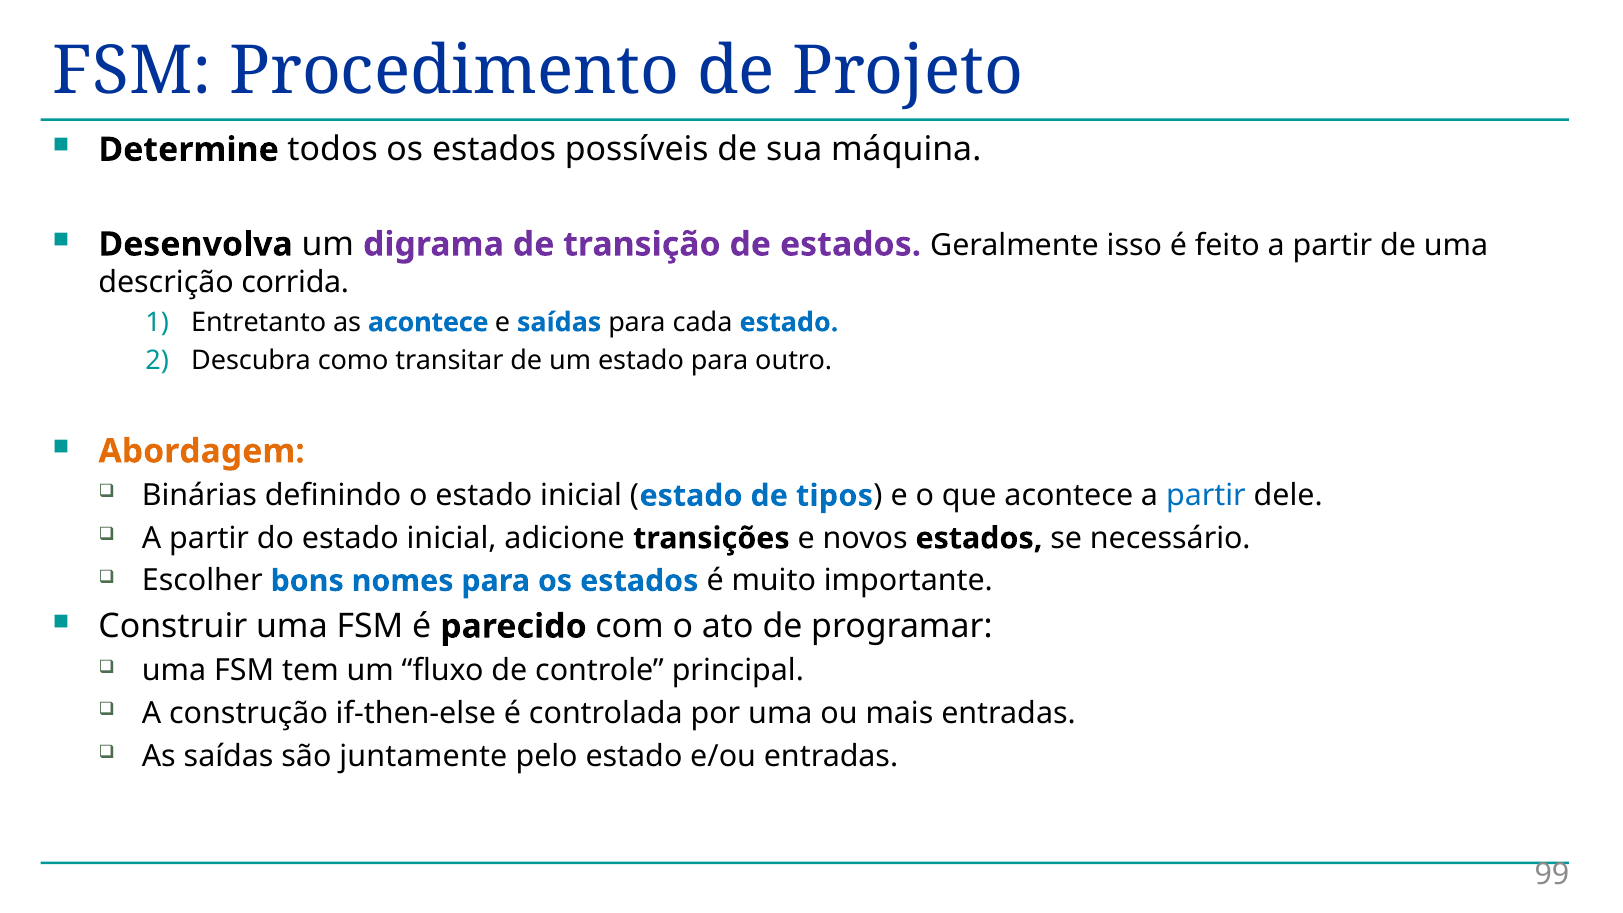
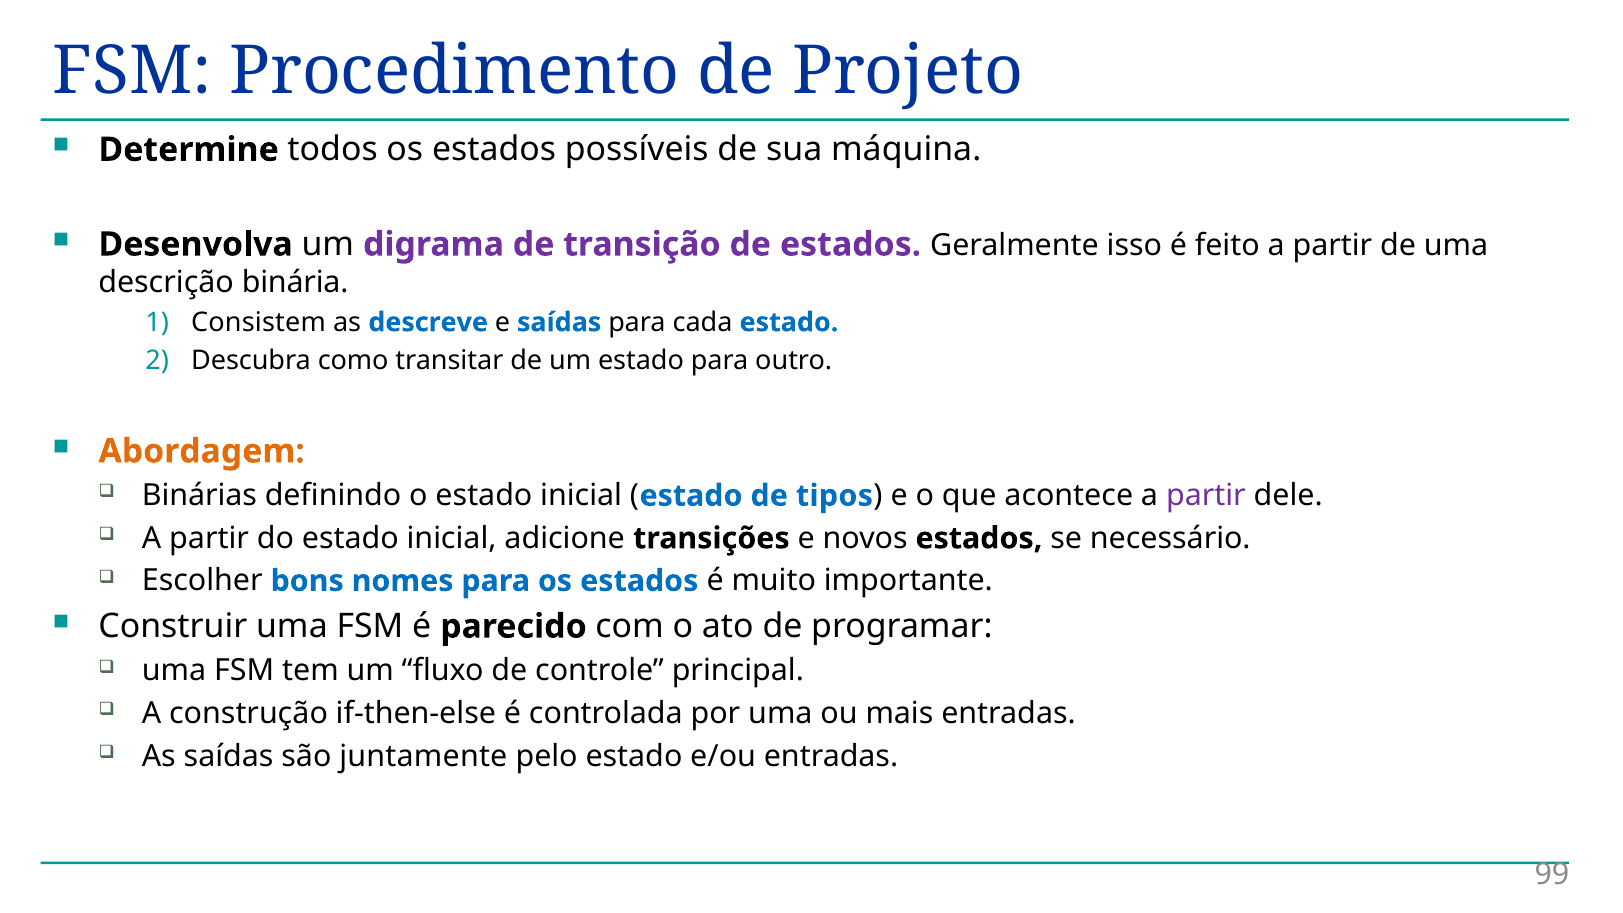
corrida: corrida -> binária (295, 283)
Entretanto: Entretanto -> Consistem (259, 322)
as acontece: acontece -> descreve (428, 322)
partir colour: blue -> purple (1206, 496)
